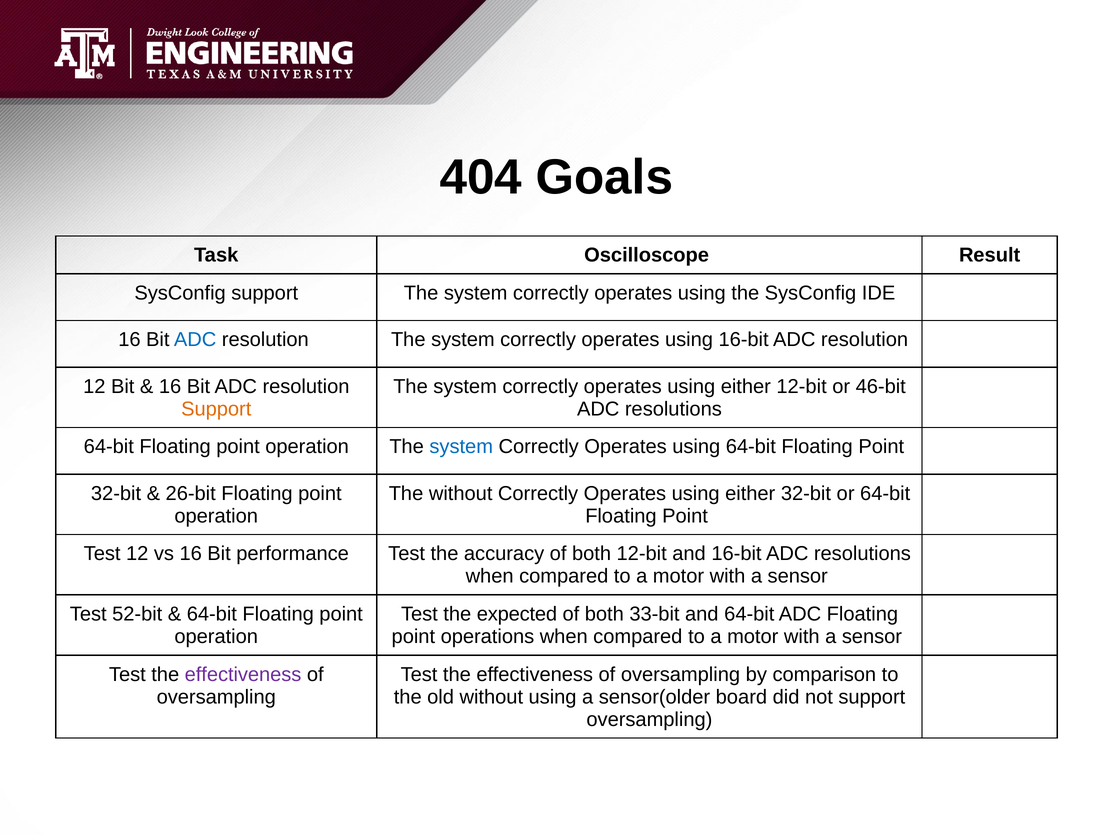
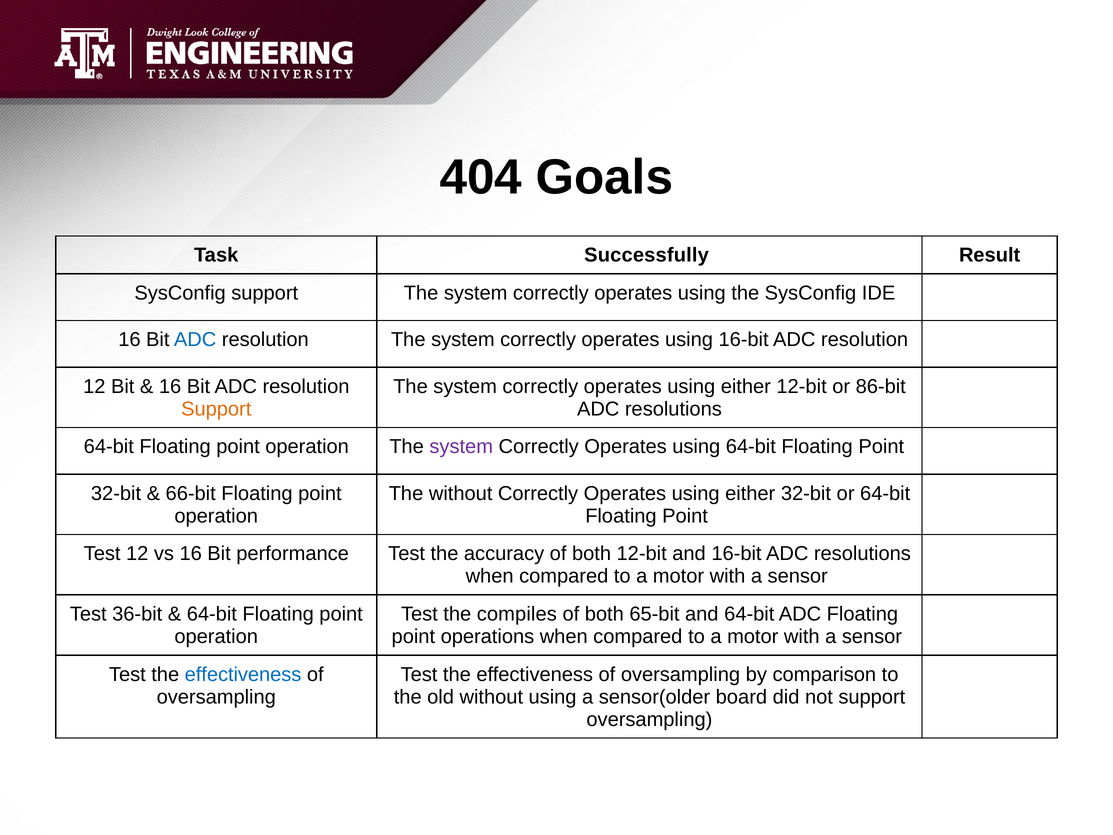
Oscilloscope: Oscilloscope -> Successfully (647, 255)
46-bit: 46-bit -> 86-bit (881, 386)
system colour: blue -> purple (461, 447)
26-bit: 26-bit -> 66-bit (191, 493)
52-bit: 52-bit -> 36-bit (137, 614)
expected: expected -> compiles (517, 614)
33-bit: 33-bit -> 65-bit (654, 614)
effectiveness colour: purple -> blue (243, 674)
